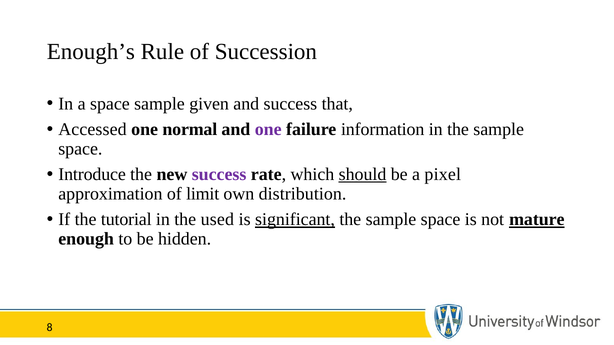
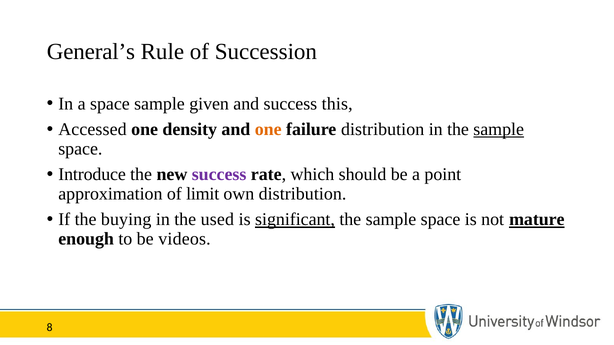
Enough’s: Enough’s -> General’s (91, 52)
that: that -> this (337, 104)
normal: normal -> density (190, 130)
one colour: purple -> orange (268, 130)
failure information: information -> distribution (383, 130)
sample underline: none -> present (499, 130)
should underline: present -> none (363, 175)
pixel: pixel -> point (443, 175)
tutorial: tutorial -> buying (126, 220)
hidden: hidden -> videos (185, 239)
